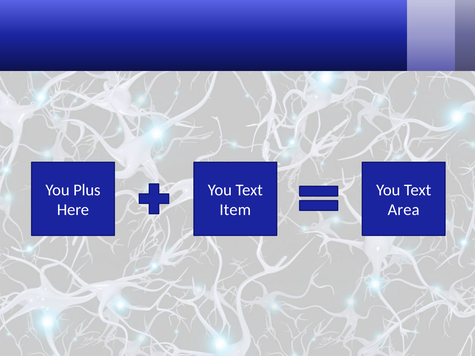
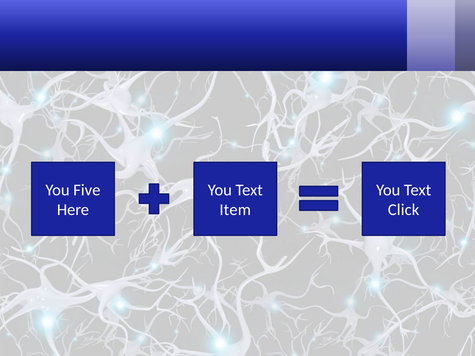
Plus: Plus -> Five (87, 190)
Area: Area -> Click (404, 210)
